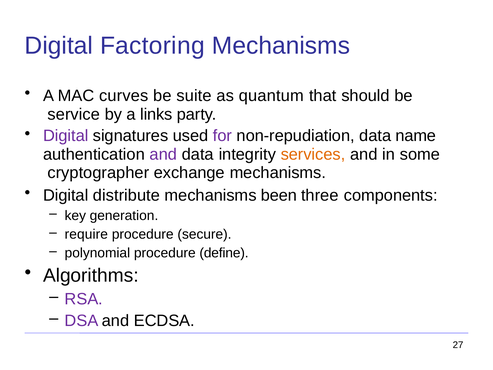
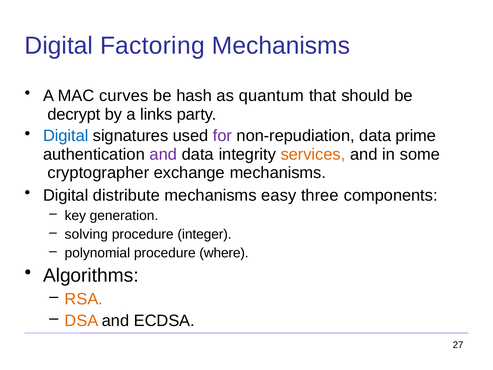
suite: suite -> hash (194, 96)
service: service -> decrypt (74, 114)
Digital colour: purple -> blue (66, 136)
name: name -> prime (416, 136)
been: been -> easy (279, 195)
require: require -> solving (86, 234)
secure: secure -> integer (205, 234)
define: define -> where (224, 253)
RSA colour: purple -> orange (84, 299)
DSA colour: purple -> orange (81, 321)
